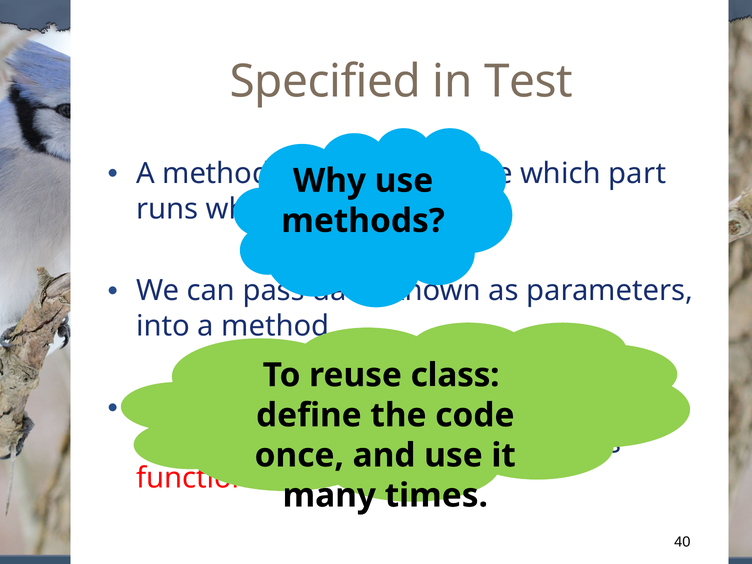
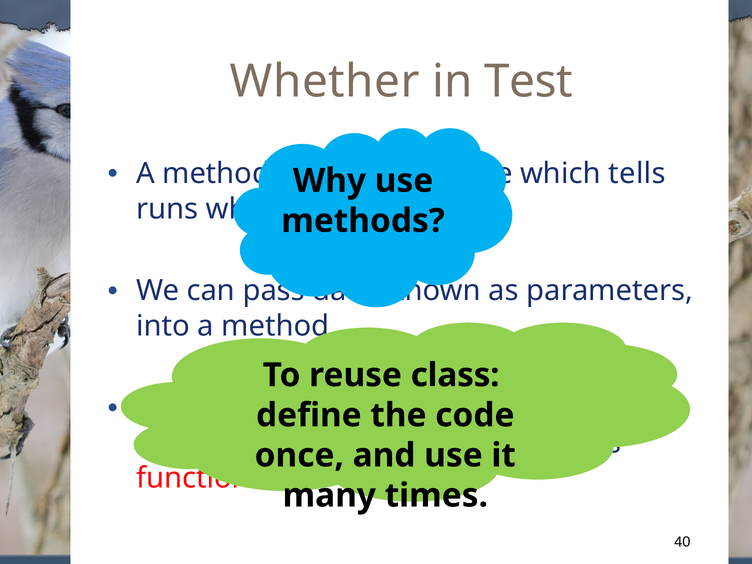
Specified: Specified -> Whether (325, 82)
part: part -> tells (637, 174)
